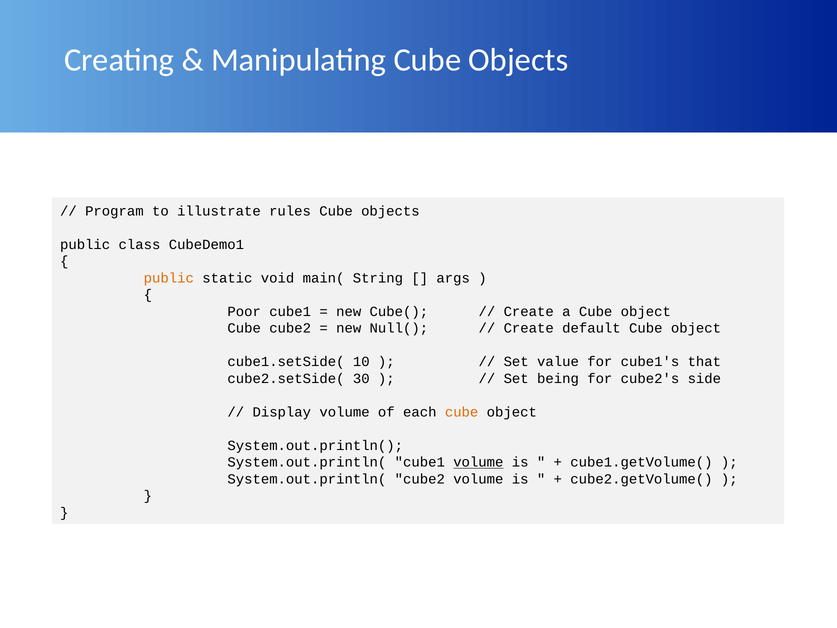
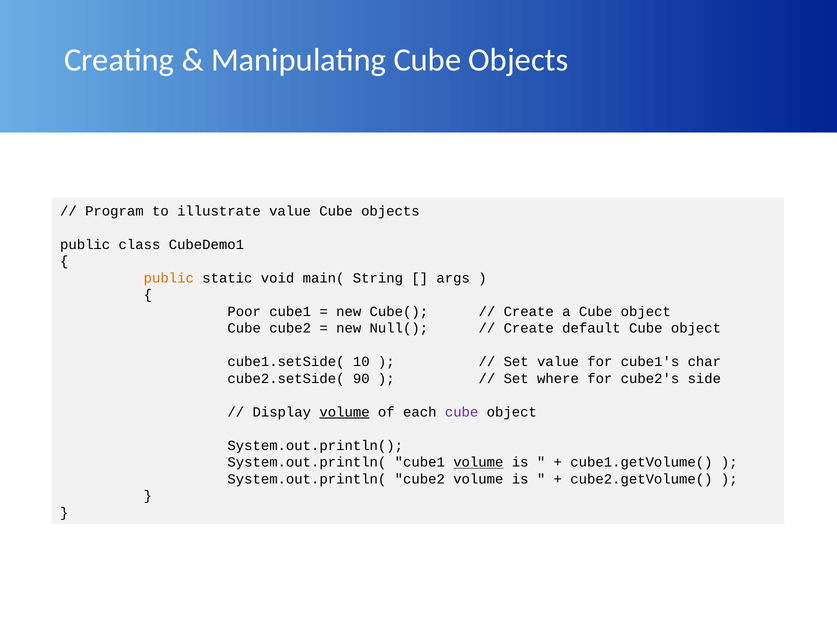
illustrate rules: rules -> value (290, 211)
that: that -> char (704, 362)
30: 30 -> 90 (361, 378)
being: being -> where (558, 378)
volume underline: none -> present (345, 412)
cube colour: orange -> purple (462, 412)
